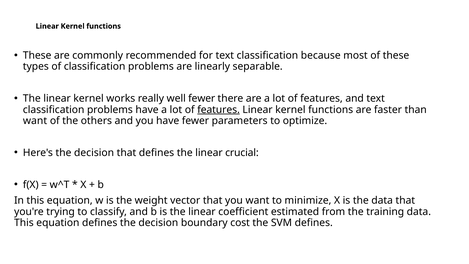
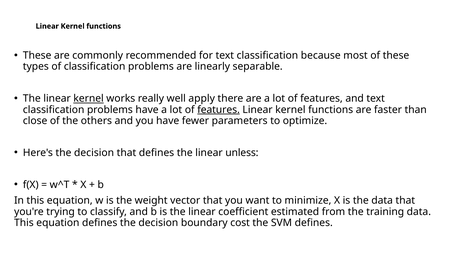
kernel underline: none -> present (89, 98)
well fewer: fewer -> apply (202, 98)
want: want -> close (35, 121)
crucial: crucial -> unless (242, 153)
